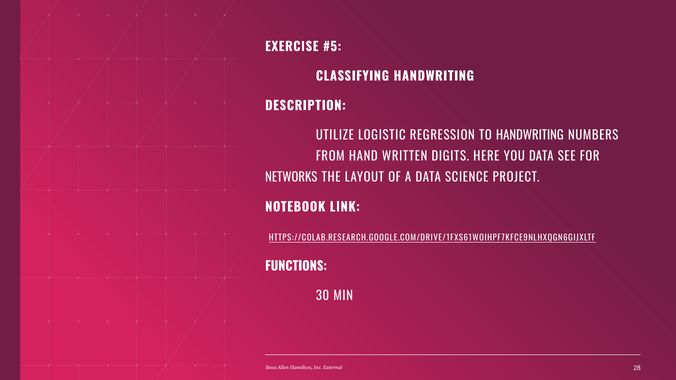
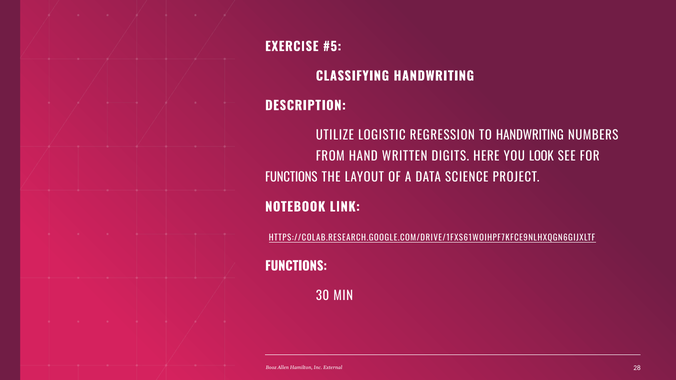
YOU DATA: DATA -> LOOK (541, 157)
NETWORKS: NETWORKS -> FUNCTIONS (291, 178)
